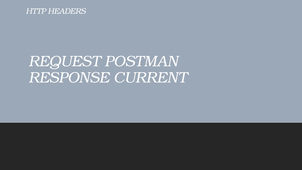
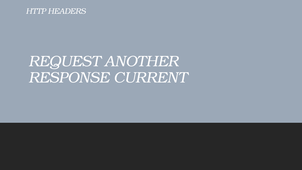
POSTMAN: POSTMAN -> ANOTHER (141, 61)
